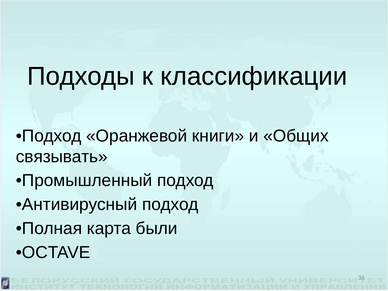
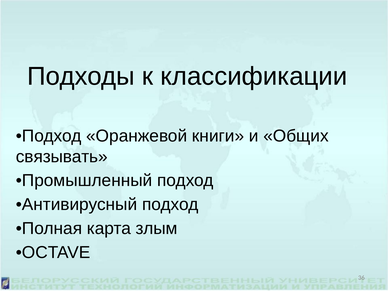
были: были -> злым (157, 228)
